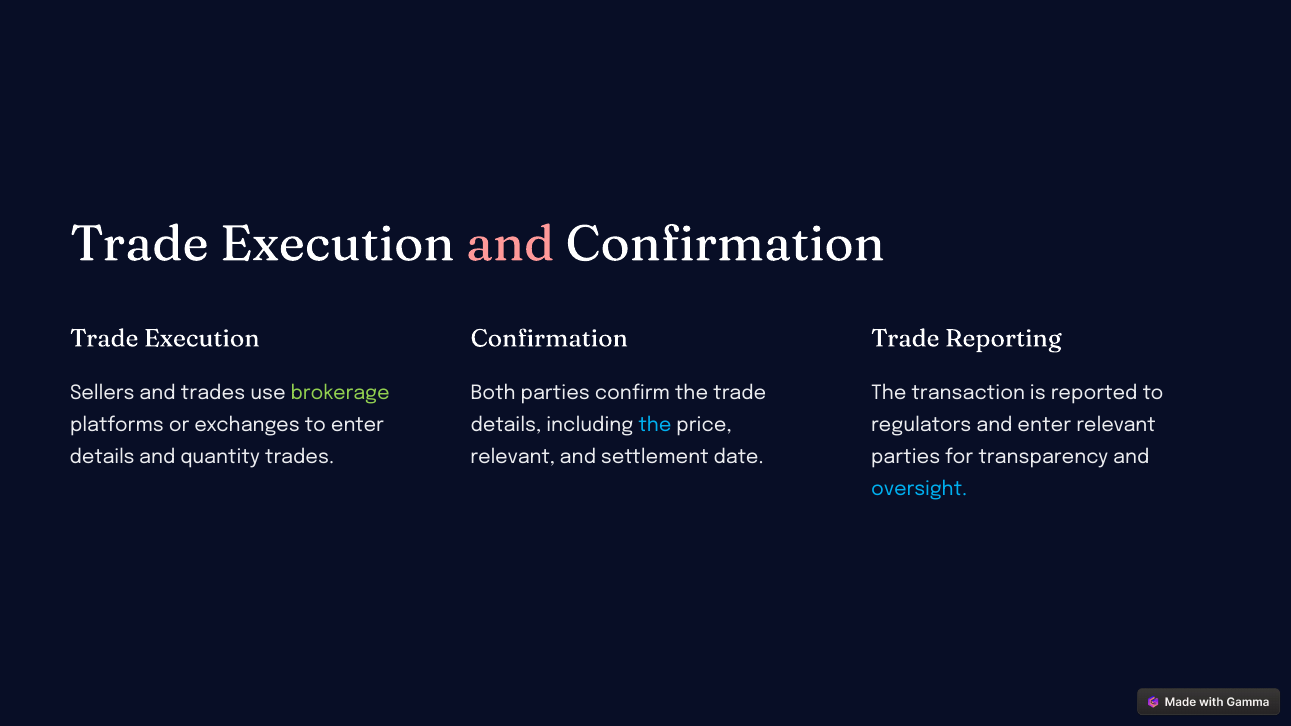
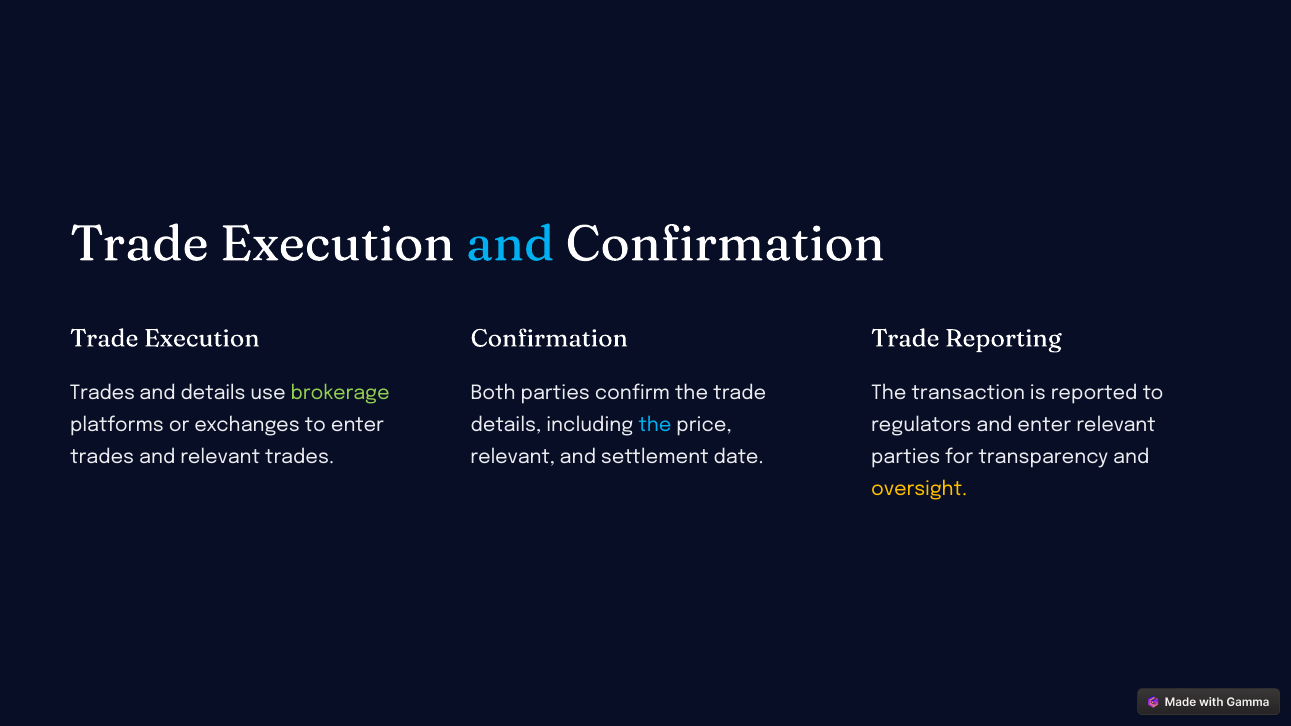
and colour: pink -> light blue (510, 244)
Sellers: Sellers -> Trades (102, 393)
and trades: trades -> details (213, 393)
details: details -> trades (102, 457)
and quantity: quantity -> relevant (220, 457)
oversight colour: light blue -> yellow (919, 489)
